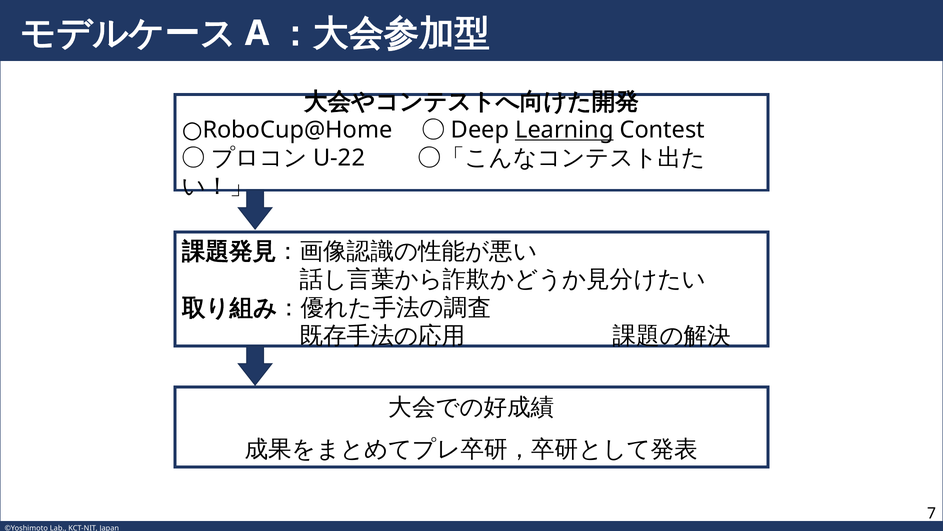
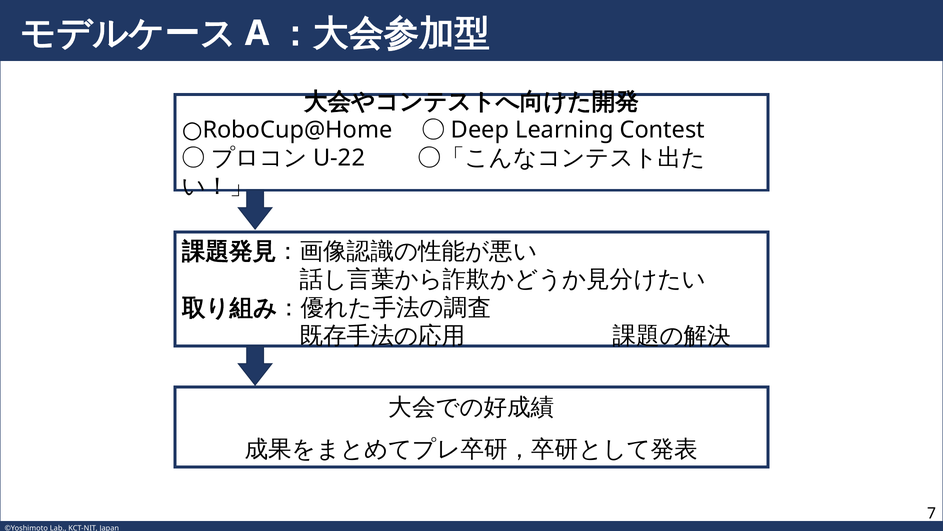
Learning underline: present -> none (564, 130)
